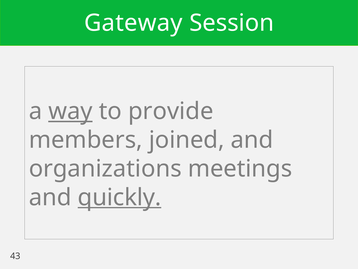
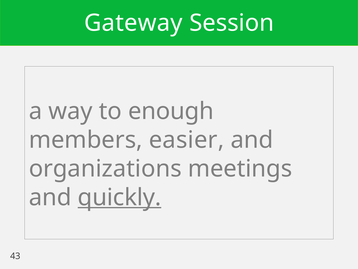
way underline: present -> none (70, 111)
provide: provide -> enough (171, 111)
joined: joined -> easier (187, 140)
